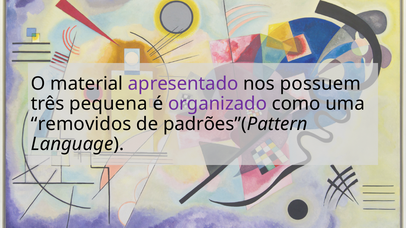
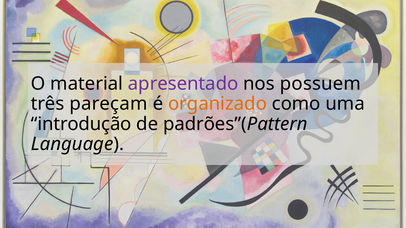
pequena: pequena -> pareçam (108, 104)
organizado colour: purple -> orange (218, 104)
removidos: removidos -> introdução (81, 124)
